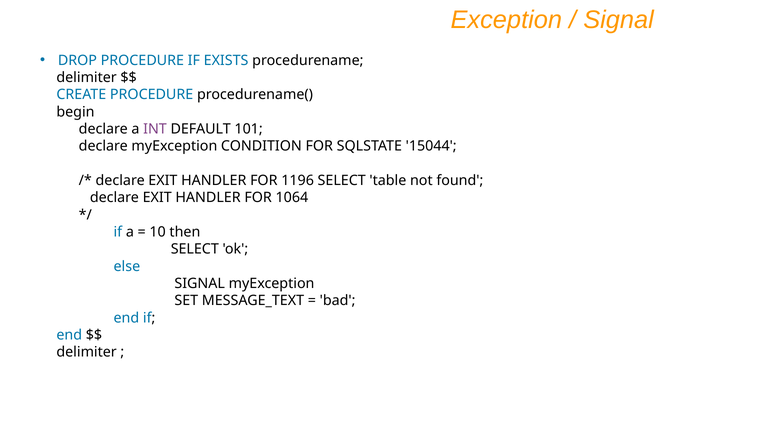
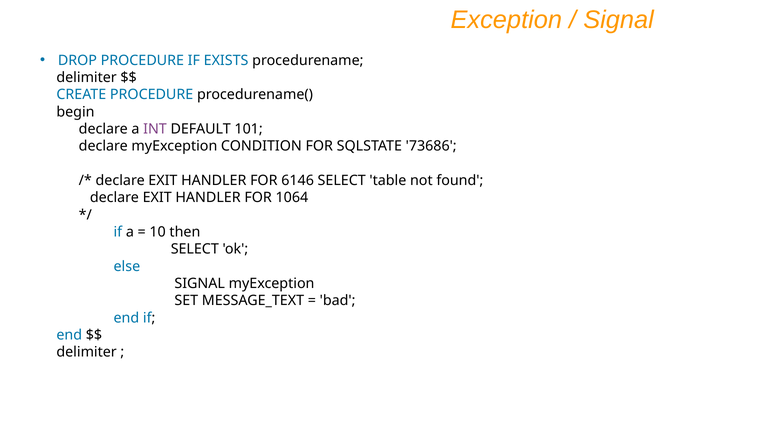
15044: 15044 -> 73686 (431, 146)
1196: 1196 -> 6146 (298, 180)
